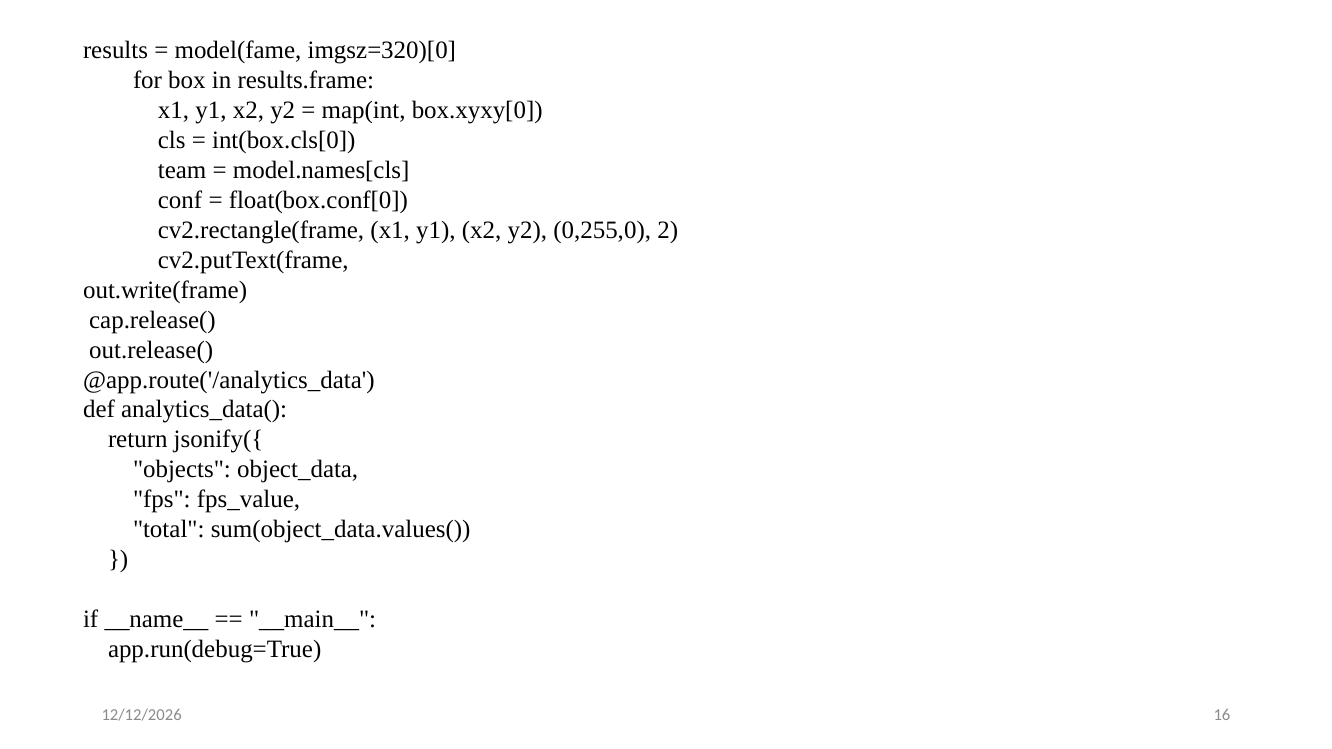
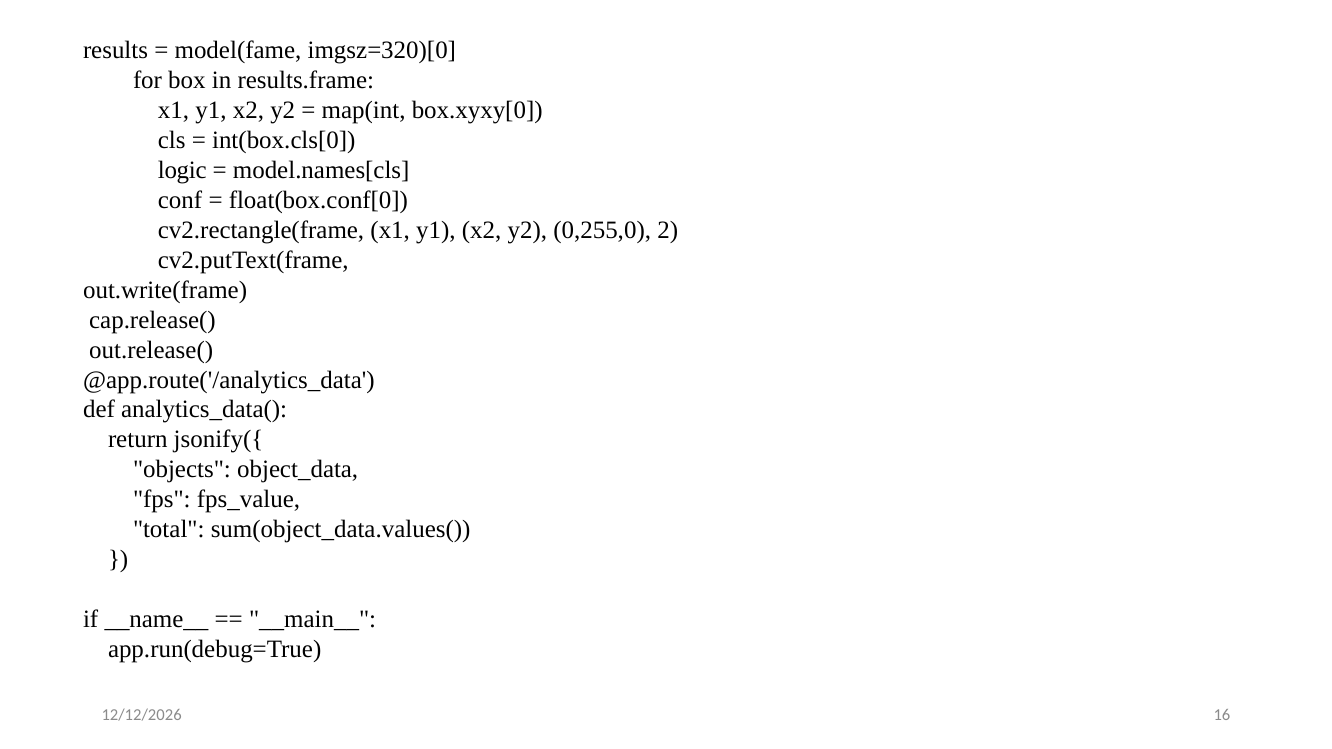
team: team -> logic (182, 170)
